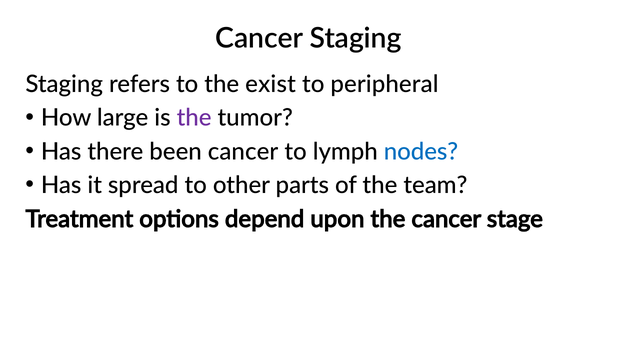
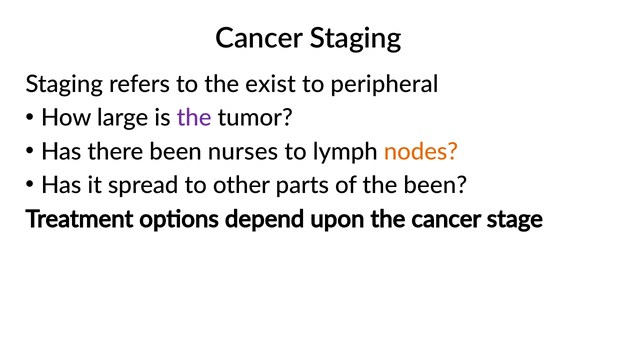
been cancer: cancer -> nurses (243, 152)
nodes colour: blue -> orange (421, 152)
the team: team -> been (435, 185)
